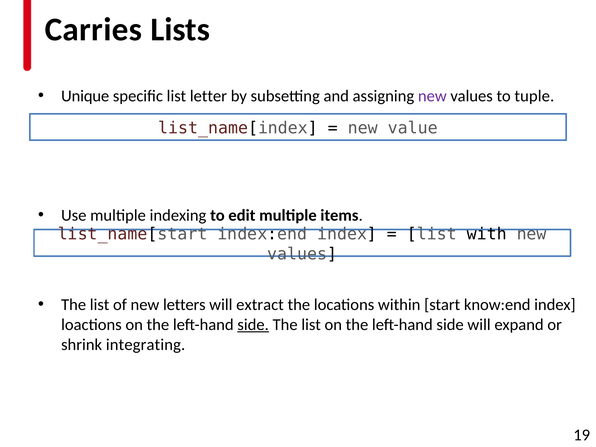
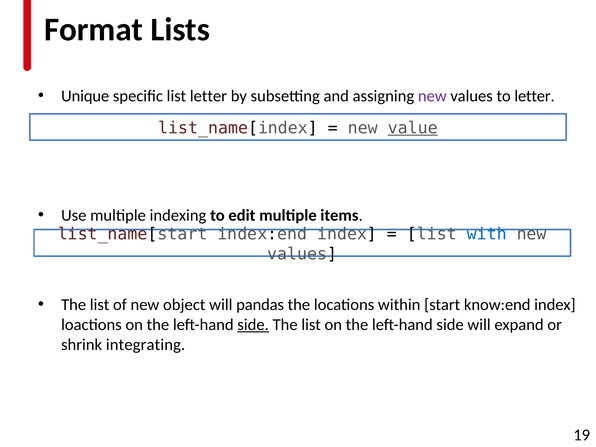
Carries: Carries -> Format (94, 30)
to tuple: tuple -> letter (535, 96)
value underline: none -> present (413, 128)
with colour: black -> blue (487, 234)
letters: letters -> object (184, 305)
extract: extract -> pandas (260, 305)
